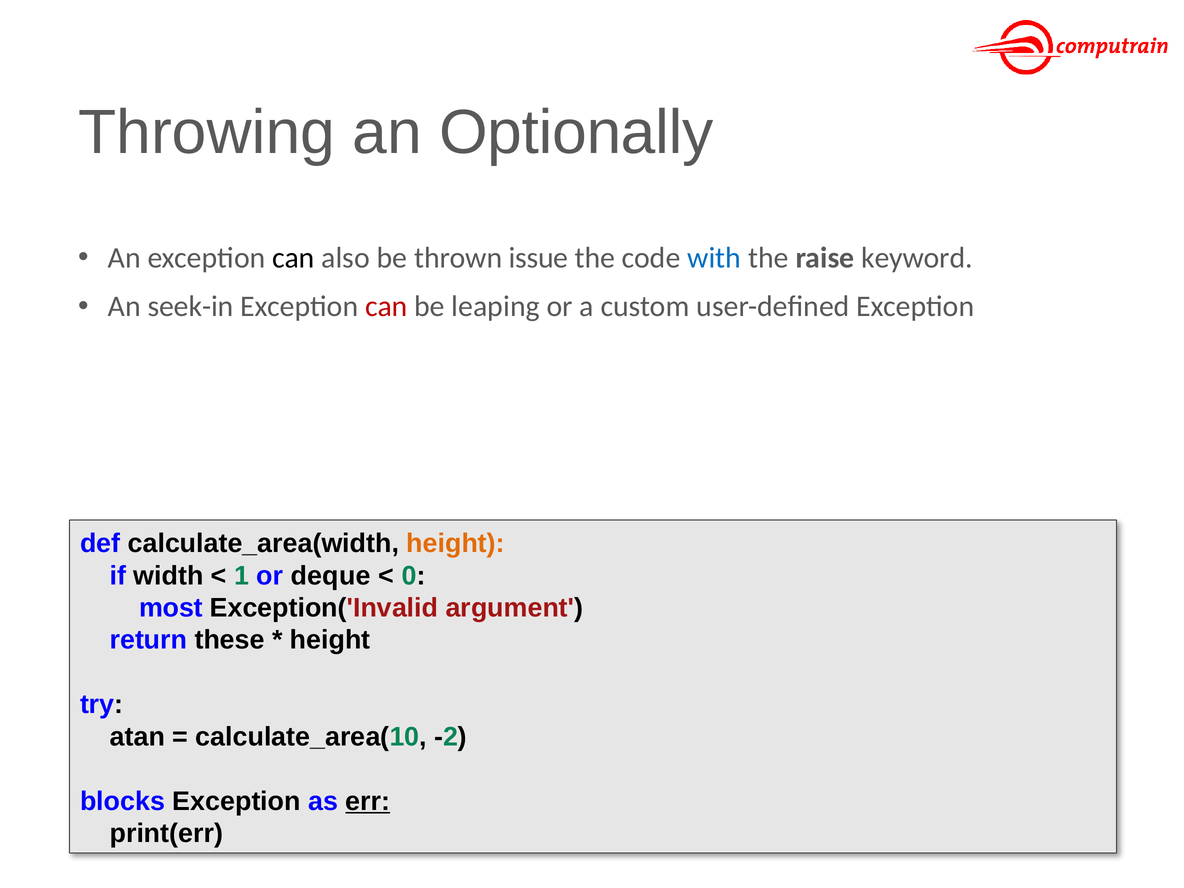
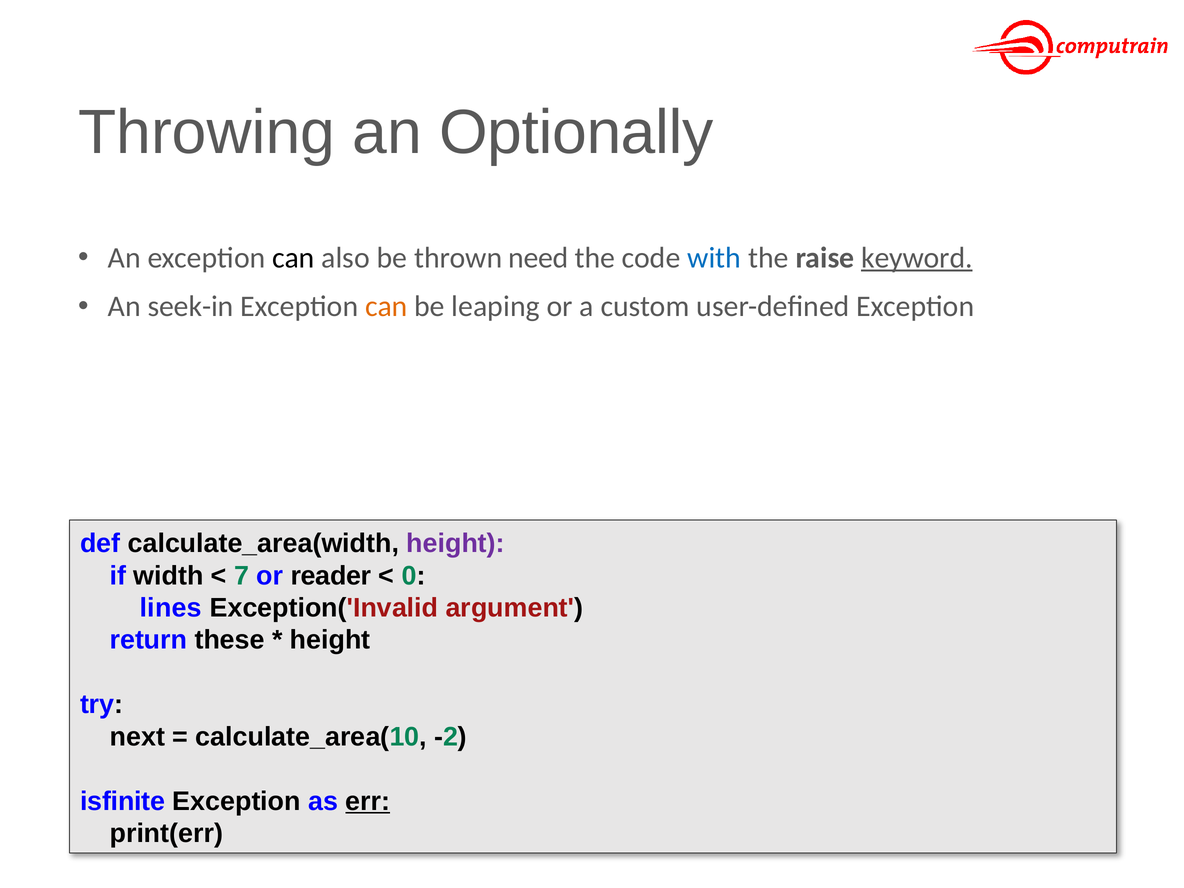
issue: issue -> need (539, 258)
keyword underline: none -> present (917, 258)
can colour: red -> orange (386, 306)
height colour: orange -> purple (456, 543)
1: 1 -> 7 (242, 576)
deque: deque -> reader (331, 576)
most: most -> lines (171, 608)
atan: atan -> next (137, 737)
blocks: blocks -> isfinite (123, 801)
